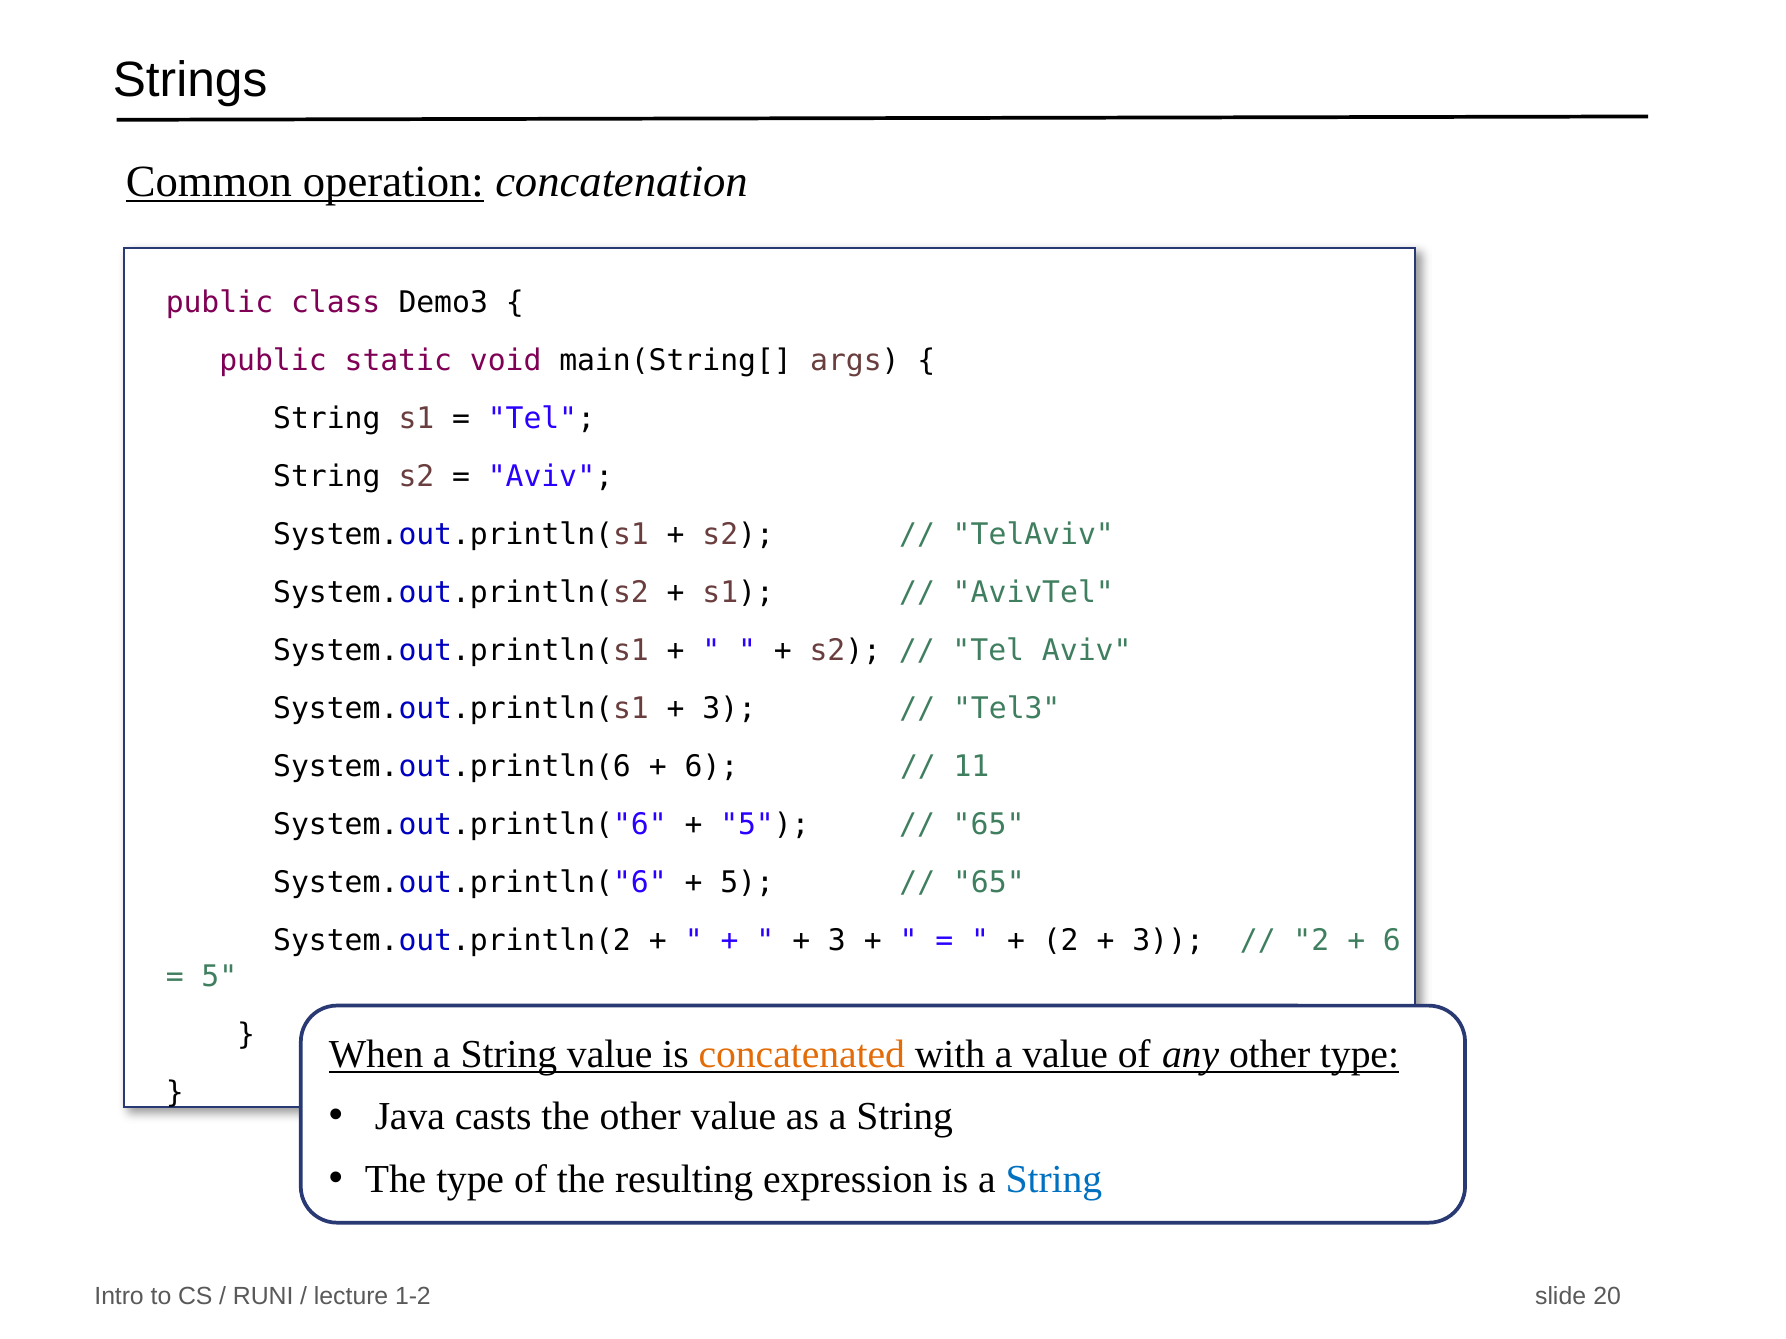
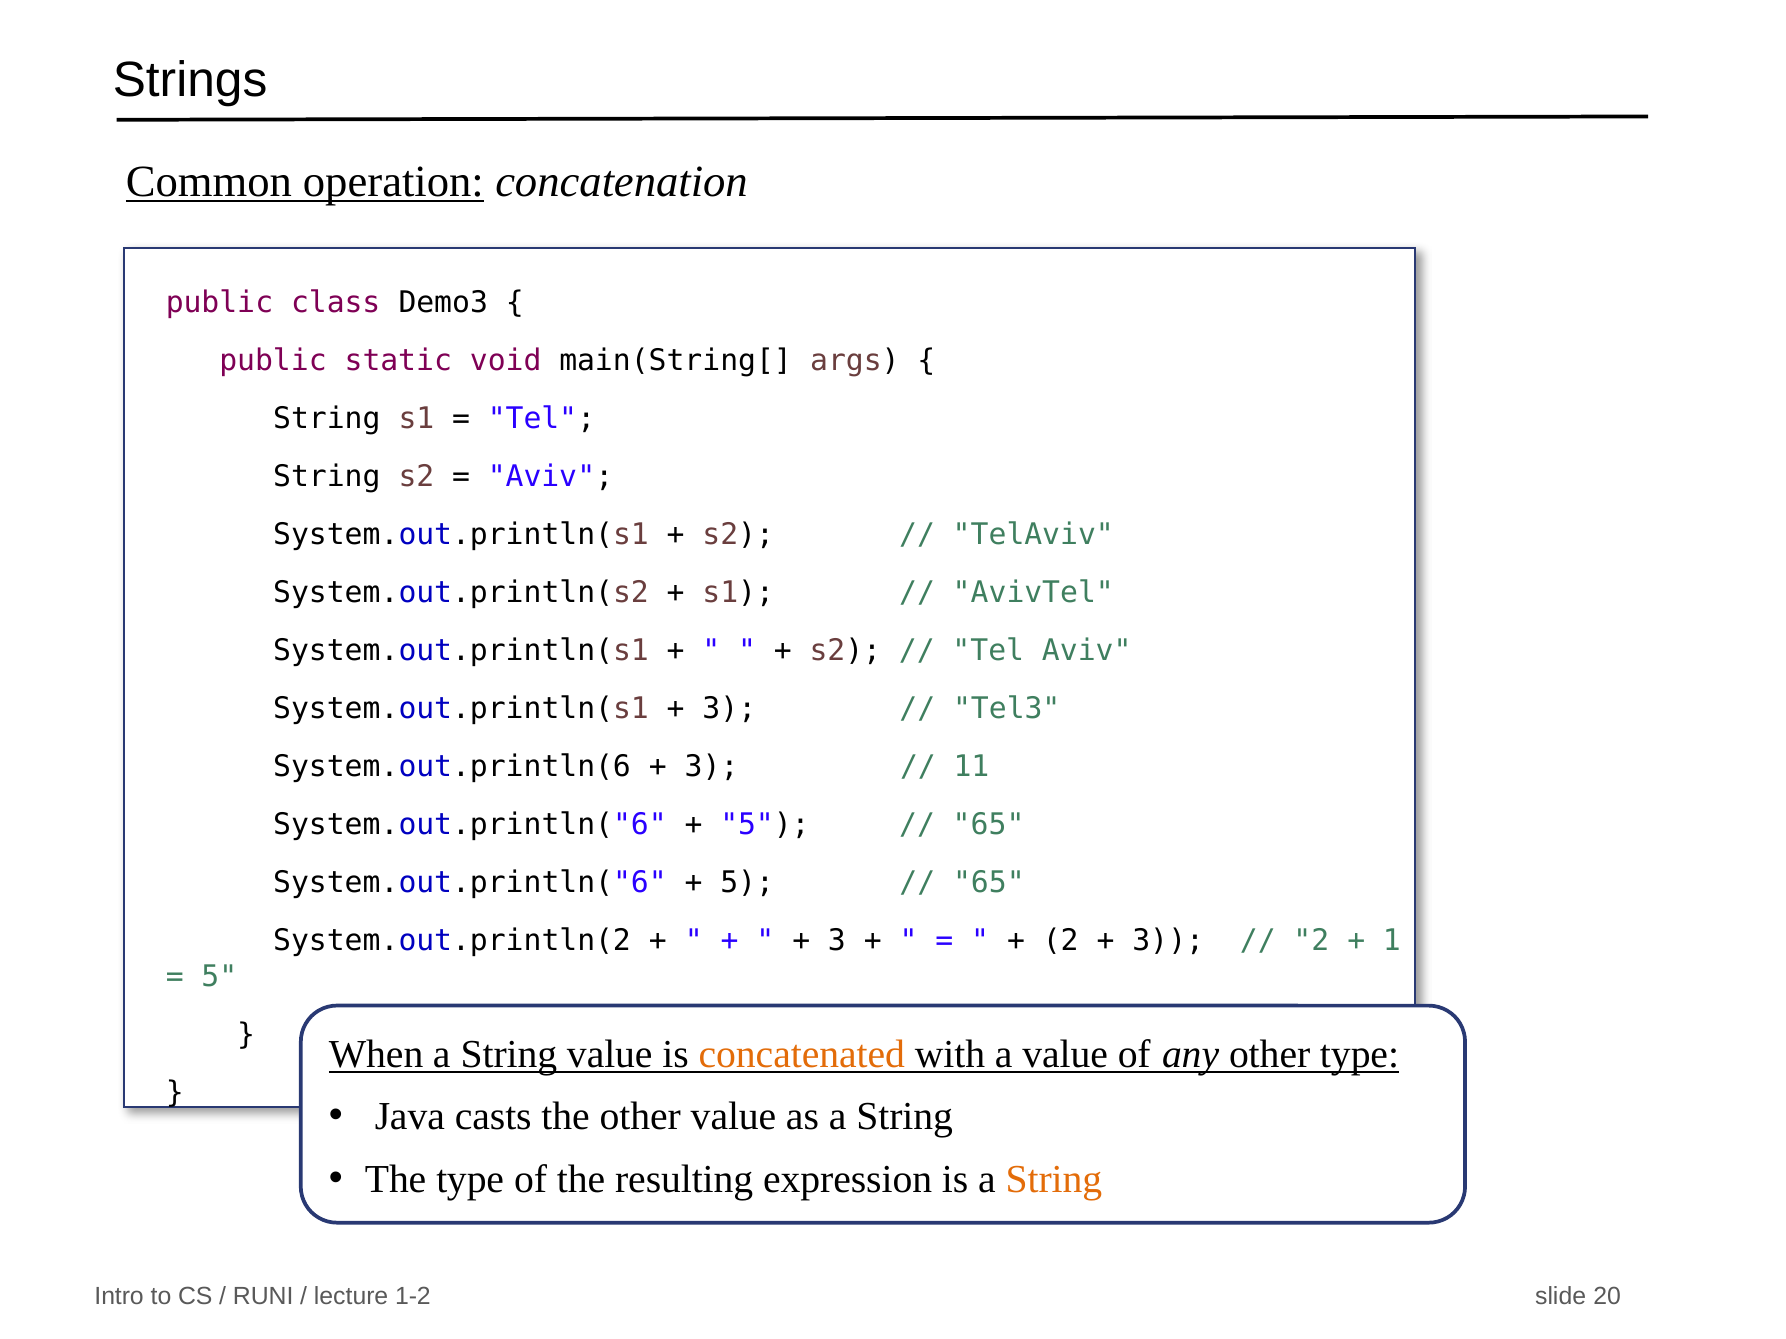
6: 6 -> 3 (712, 767)
6: 6 -> 1 (1392, 941)
String colour: blue -> orange (1054, 1180)
